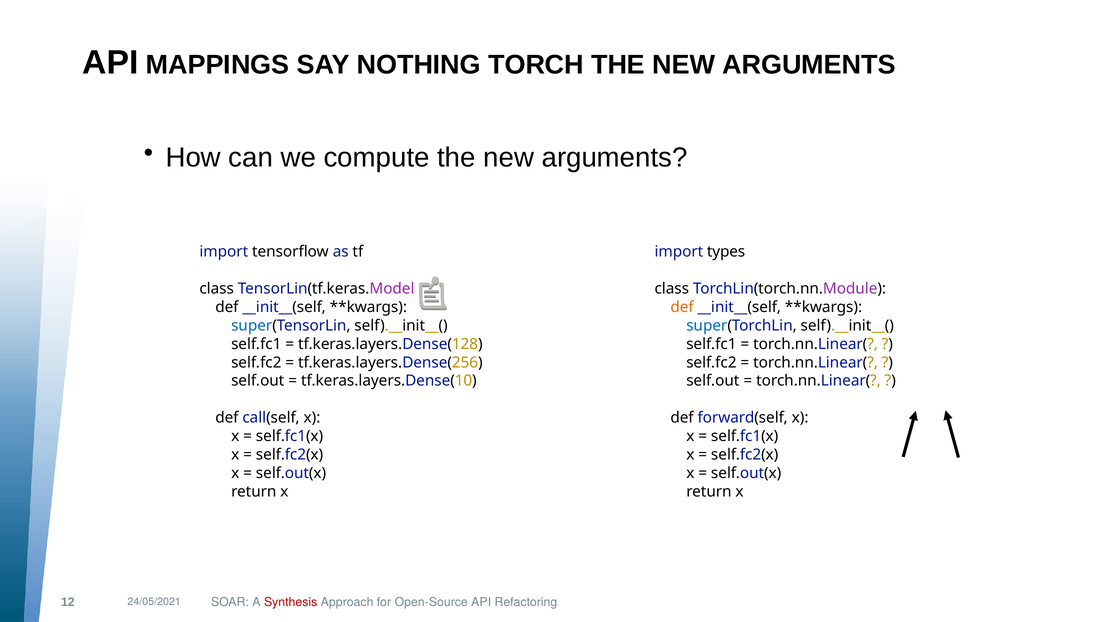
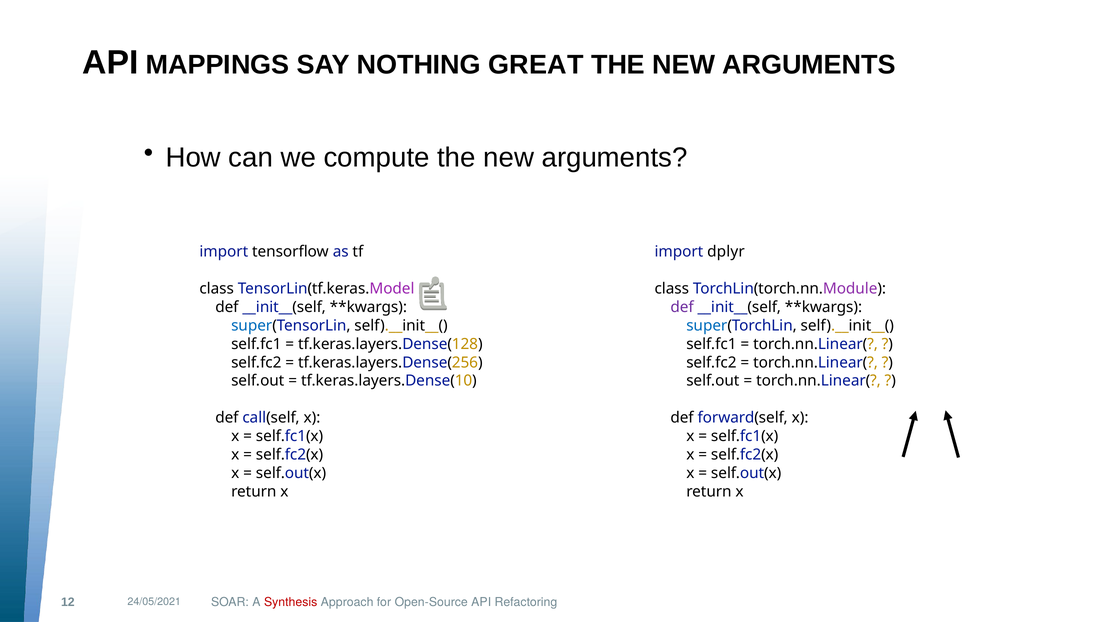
TORCH: TORCH -> GREAT (536, 65)
types: types -> dplyr (726, 252)
def colour: orange -> purple (682, 307)
